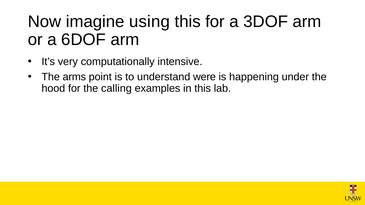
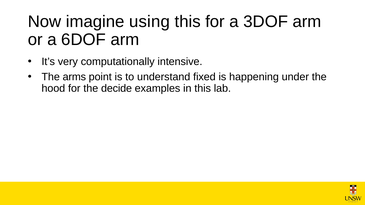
were: were -> fixed (204, 77)
calling: calling -> decide (117, 89)
